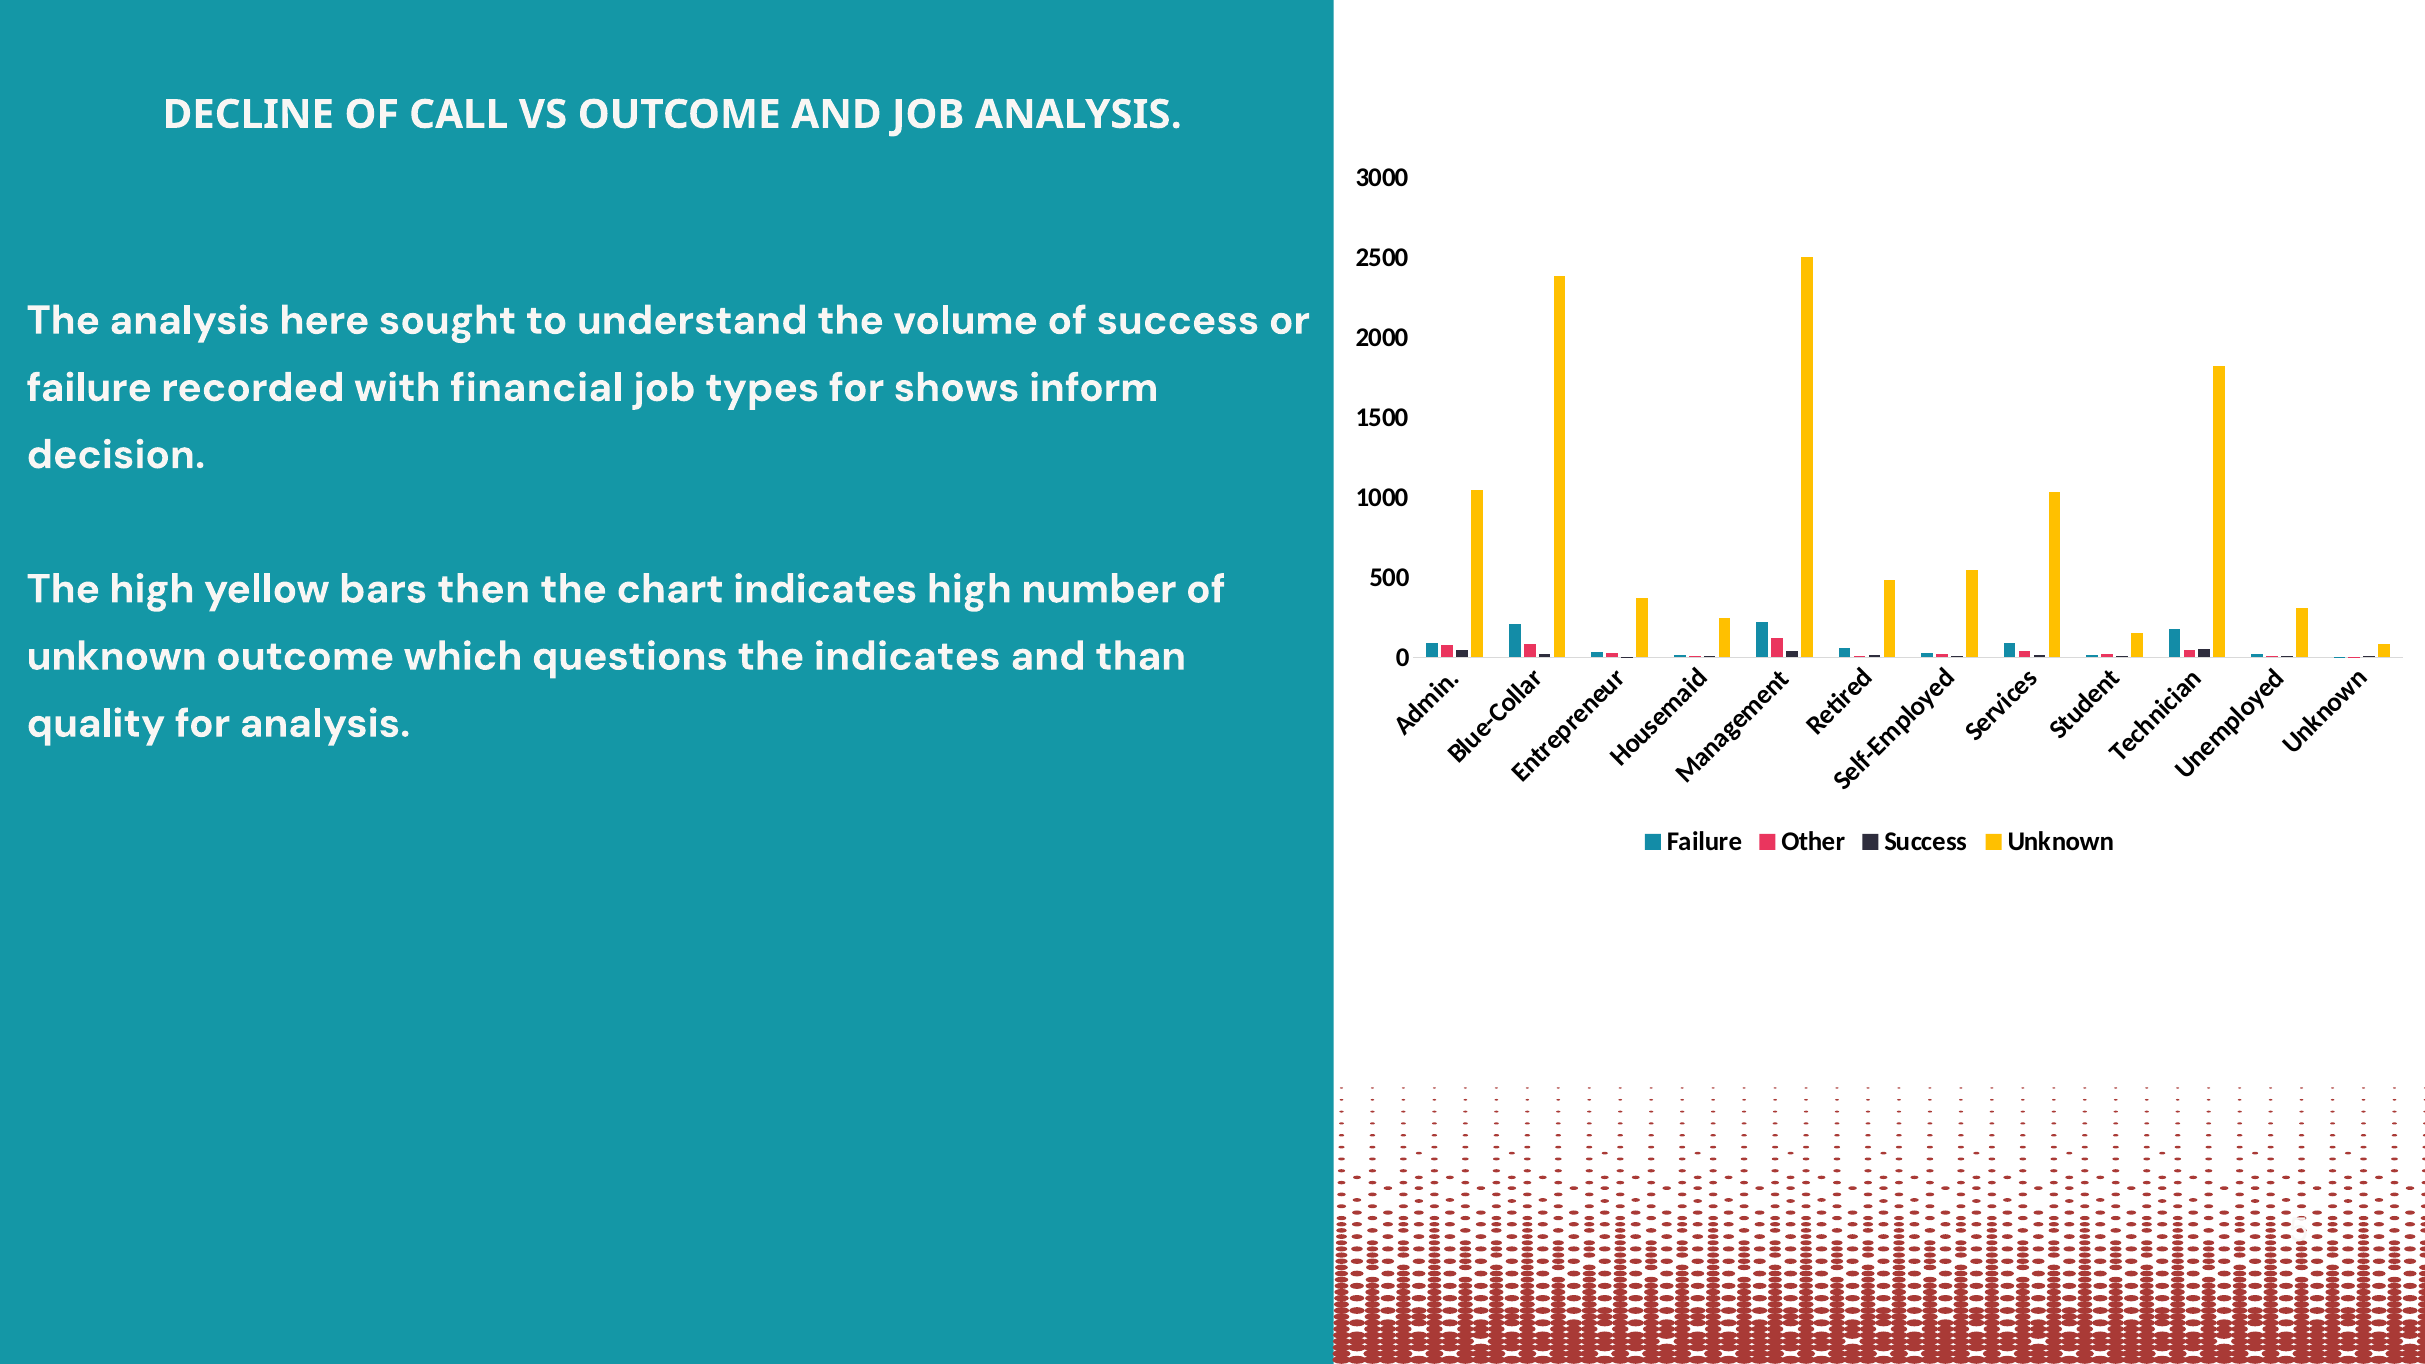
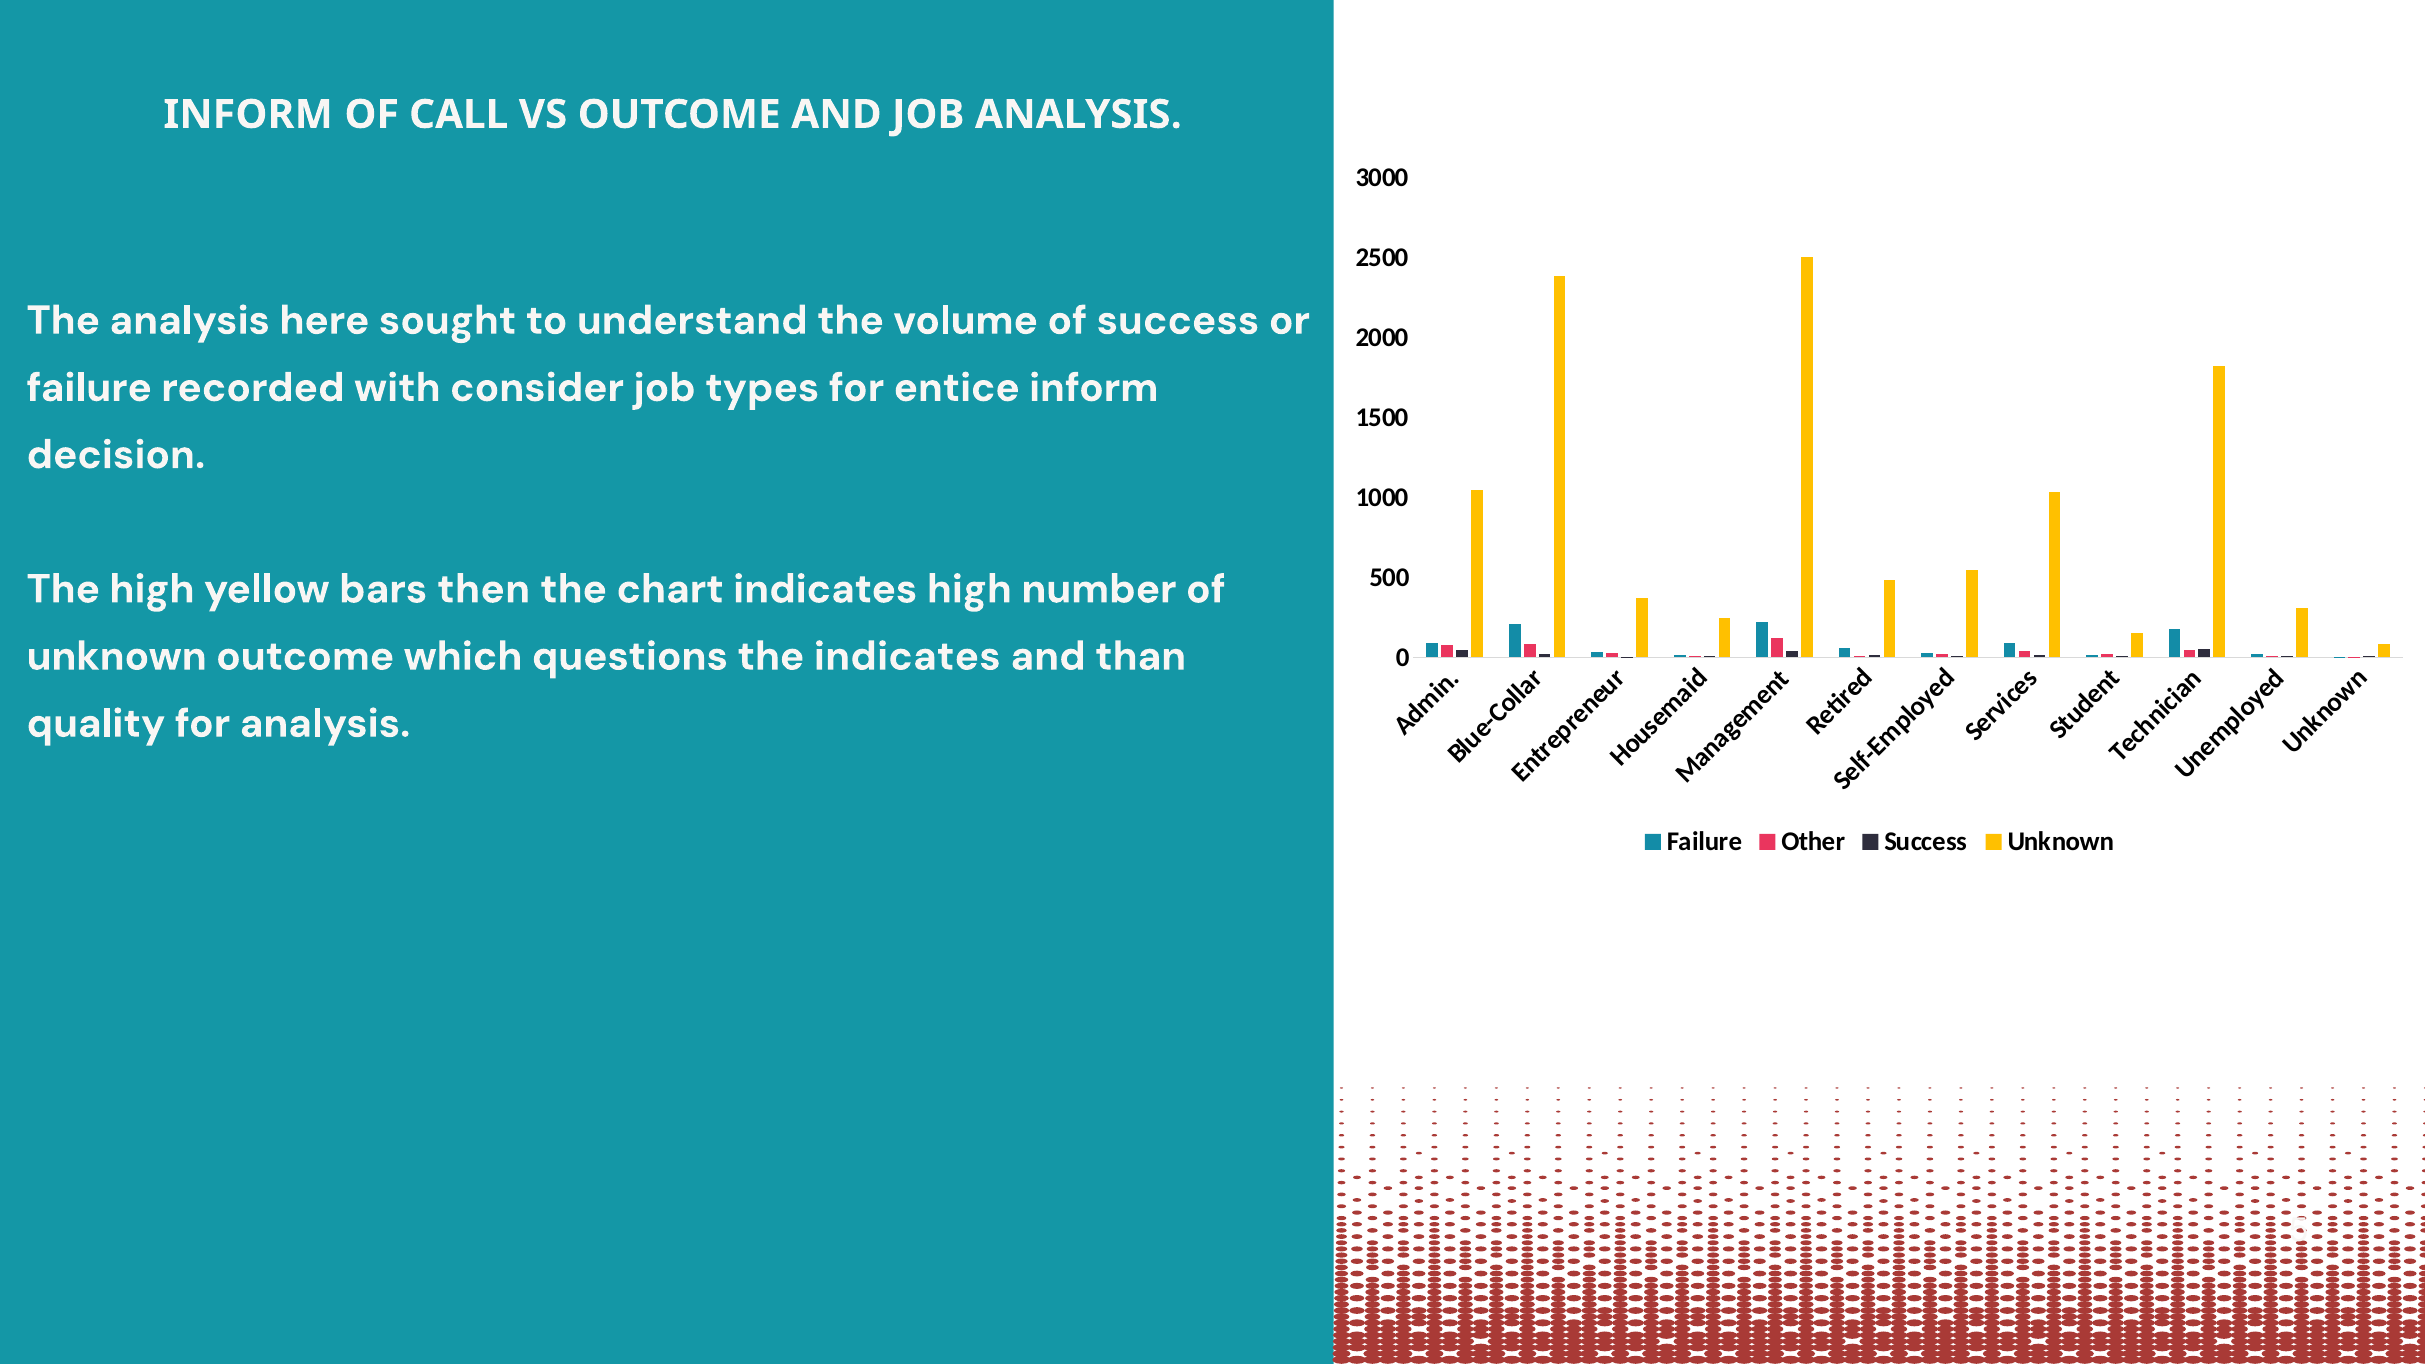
DECLINE: DECLINE -> INFORM (248, 115)
financial: financial -> consider (537, 388)
shows: shows -> entice (957, 388)
